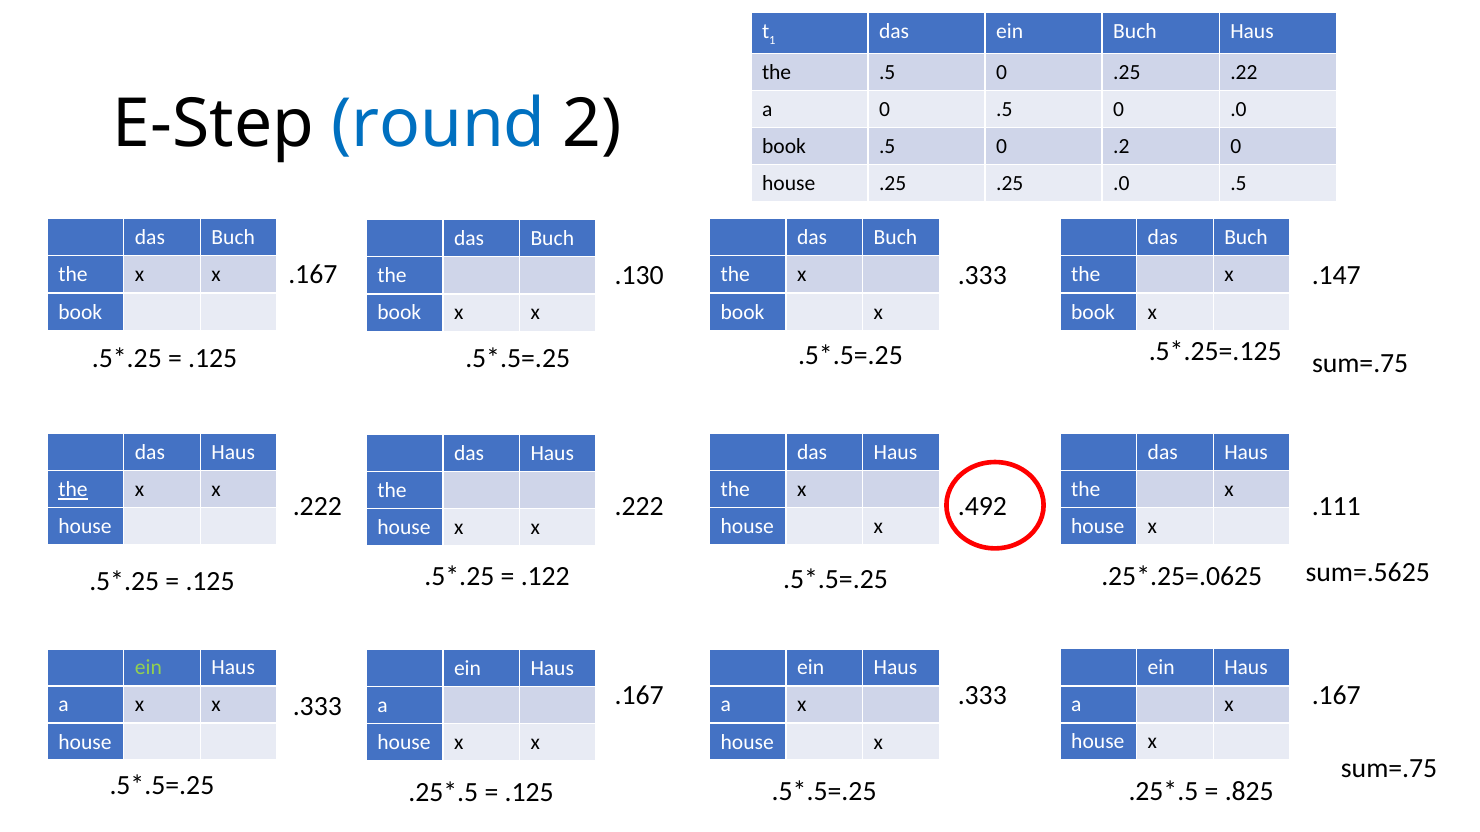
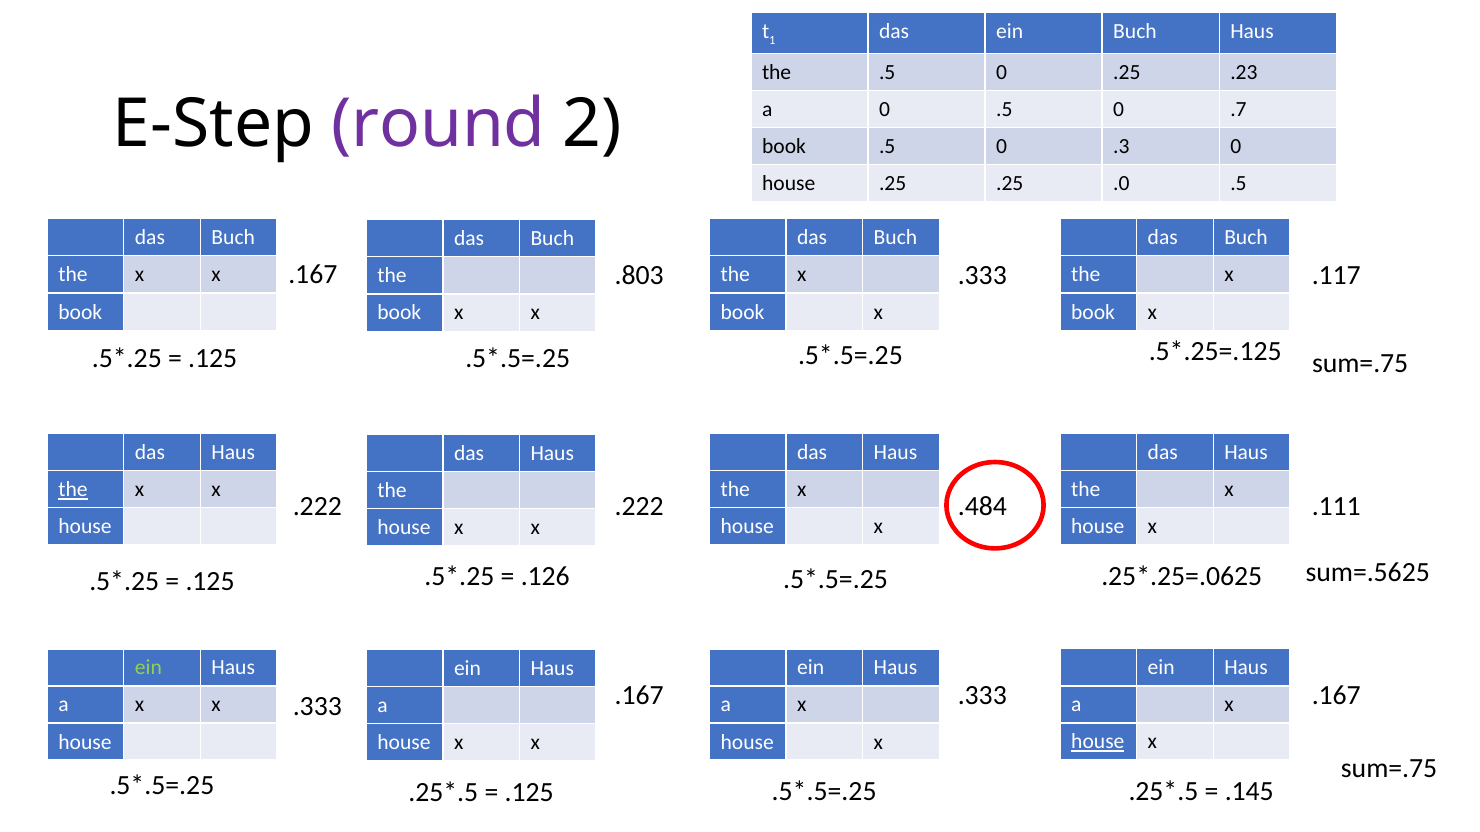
.22: .22 -> .23 (1244, 72)
0 .0: .0 -> .7 (1238, 109)
round colour: blue -> purple (439, 124)
.2: .2 -> .3 (1121, 146)
.130: .130 -> .803 (639, 276)
.147: .147 -> .117 (1336, 276)
.492: .492 -> .484 (982, 507)
.122: .122 -> .126 (545, 577)
house underline: none -> present (1098, 742)
.825: .825 -> .145 (1249, 791)
